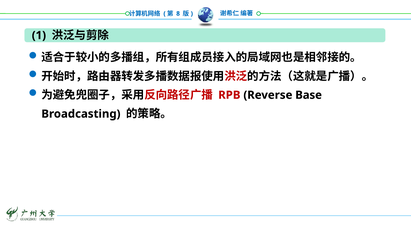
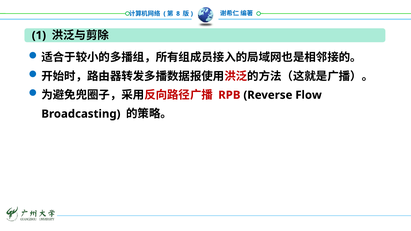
Base: Base -> Flow (309, 95)
